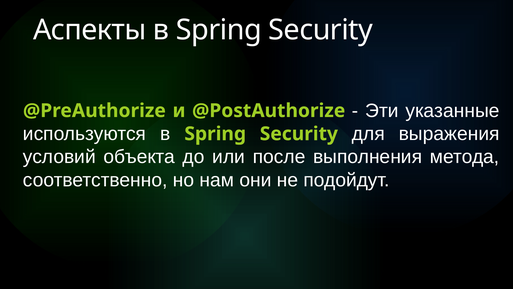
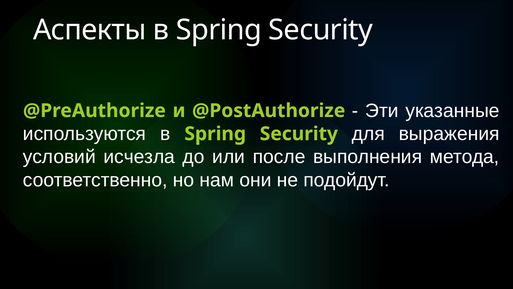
объекта: объекта -> исчезла (139, 157)
